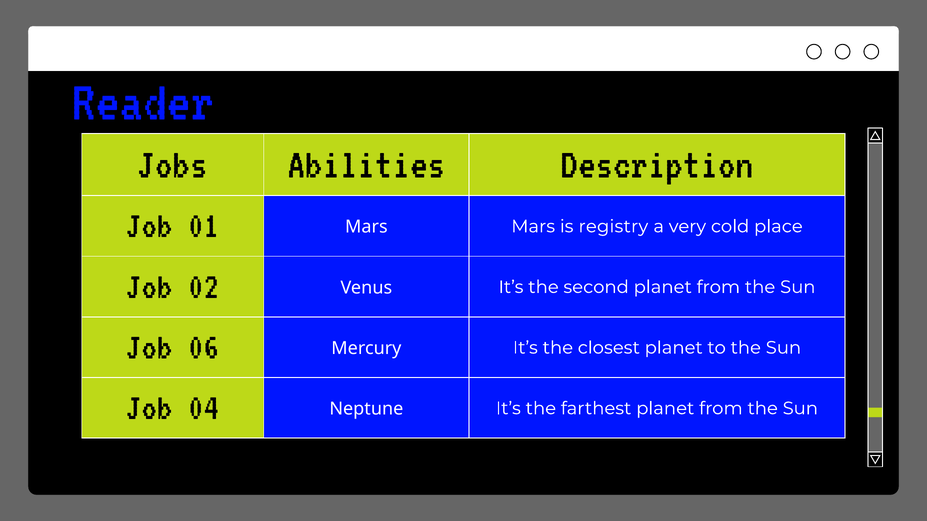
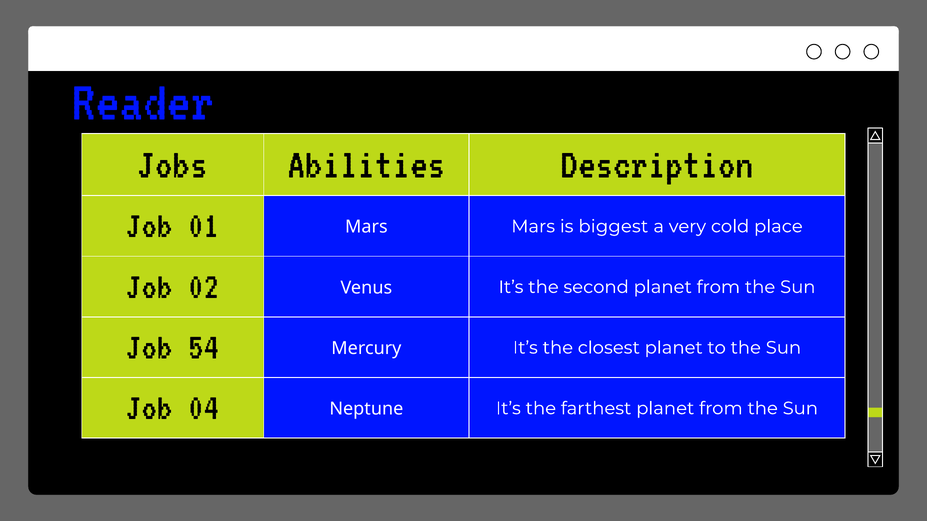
registry: registry -> biggest (613, 227)
06: 06 -> 54 (204, 346)
